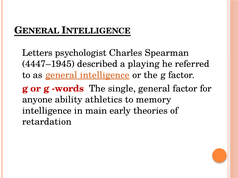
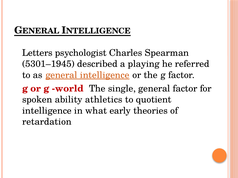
4447–1945: 4447–1945 -> 5301–1945 (48, 64)
words: words -> world (68, 89)
anyone: anyone -> spoken (37, 100)
memory: memory -> quotient (154, 100)
main: main -> what (96, 111)
